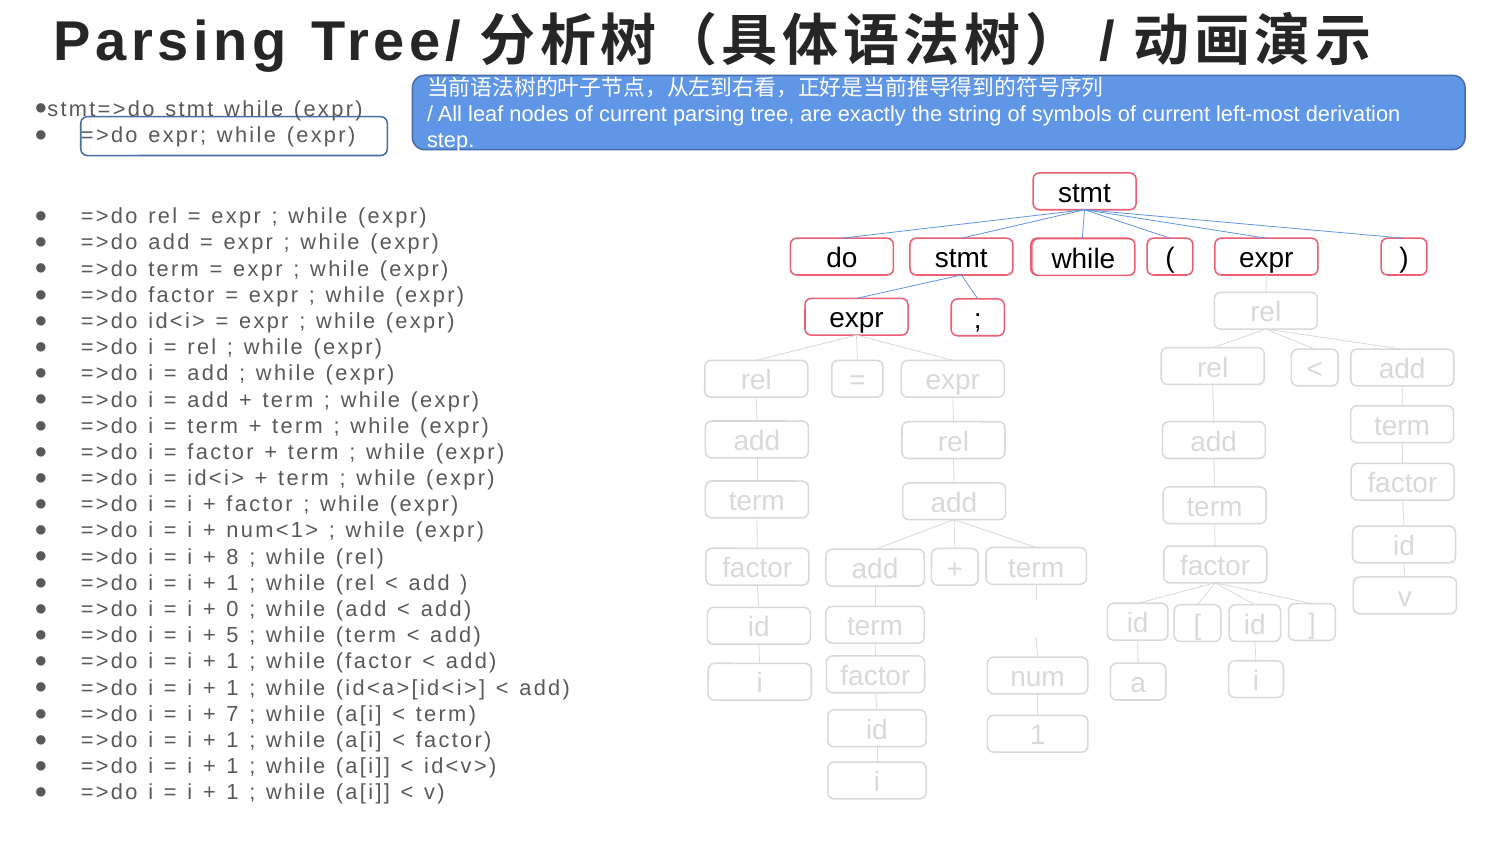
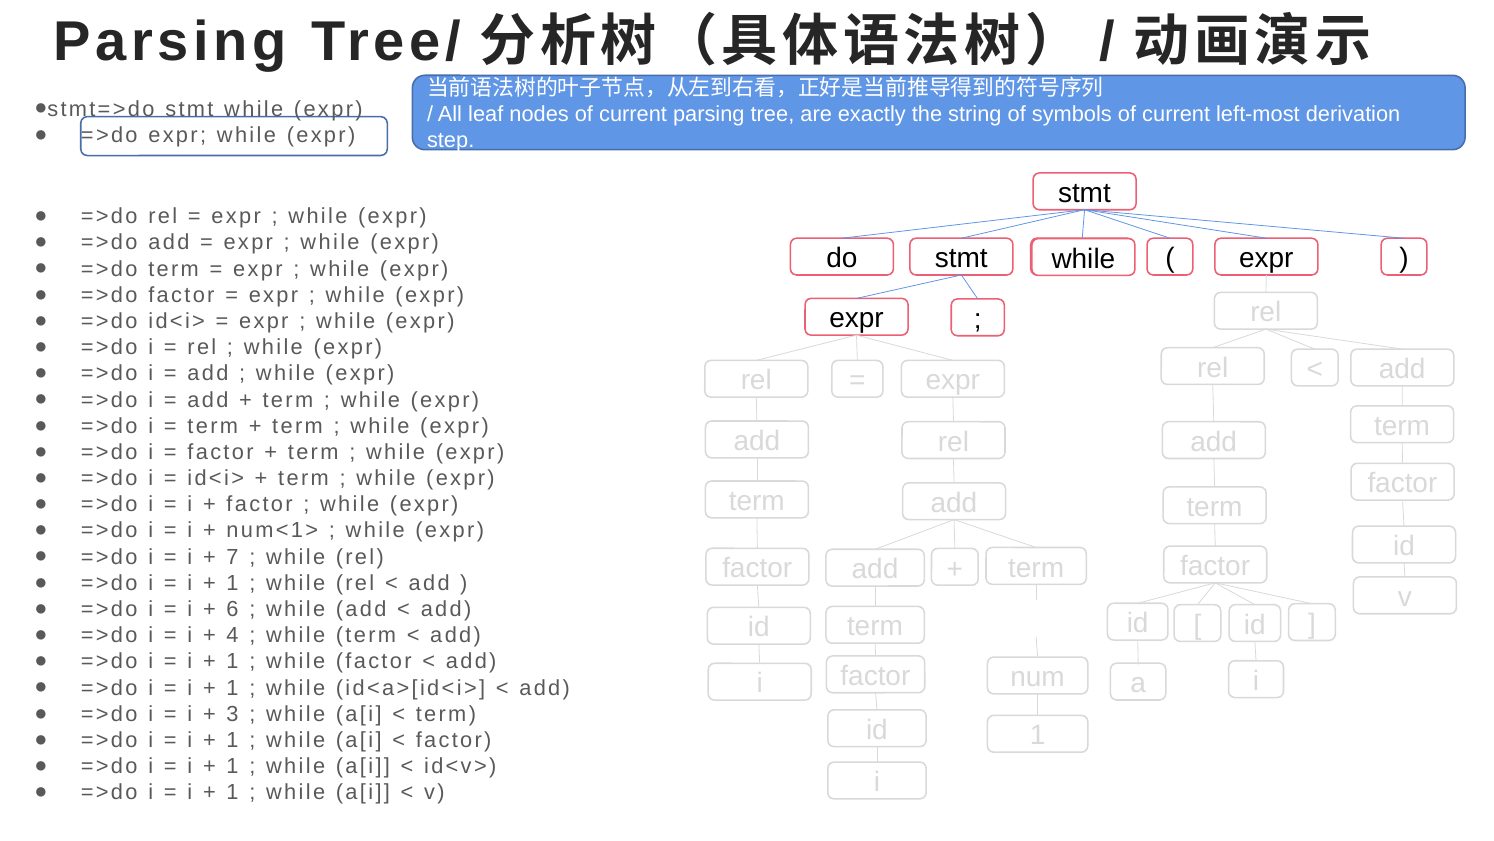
8: 8 -> 7 (232, 556)
0: 0 -> 6 (232, 609)
5: 5 -> 4 (232, 635)
7: 7 -> 3 (232, 713)
